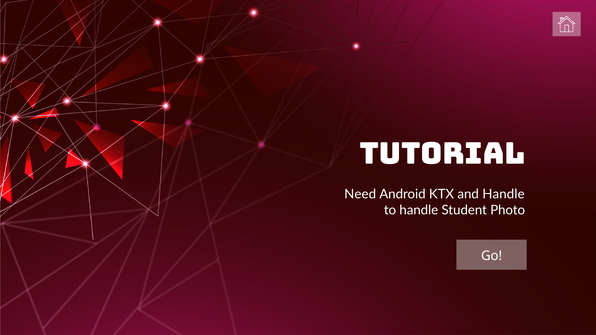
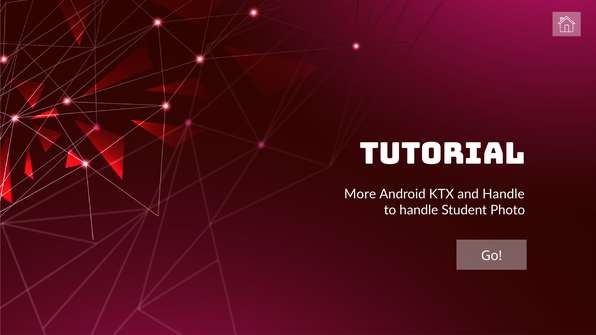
Need: Need -> More (360, 194)
